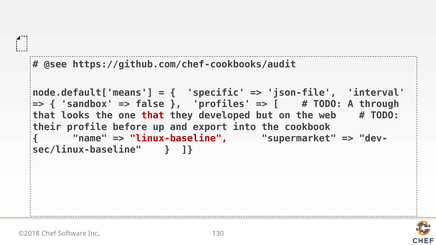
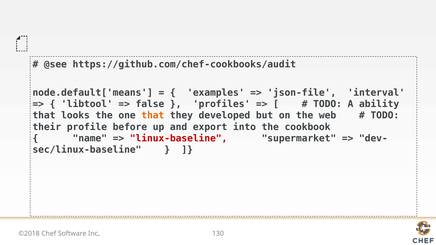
specific: specific -> examples (216, 93)
sandbox: sandbox -> libtool (87, 104)
through: through -> ability (379, 104)
that colour: red -> orange (153, 116)
